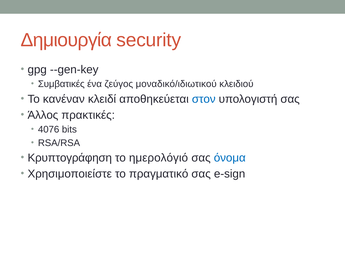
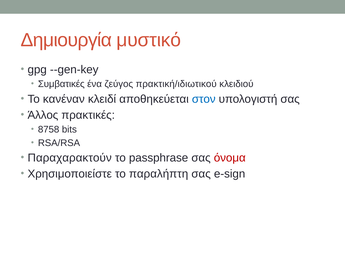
security: security -> μυστικό (149, 40)
μοναδικό/ιδιωτικού: μοναδικό/ιδιωτικού -> πρακτική/ιδιωτικού (176, 84)
4076: 4076 -> 8758 (49, 130)
Κρυπτογράφηση: Κρυπτογράφηση -> Παραχαρακτούν (70, 158)
ημερολόγιό: ημερολόγιό -> passphrase (159, 158)
όνομα colour: blue -> red (230, 158)
πραγματικό: πραγματικό -> παραλήπτη (159, 174)
